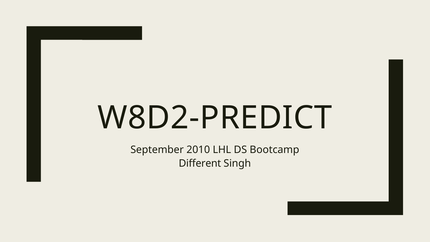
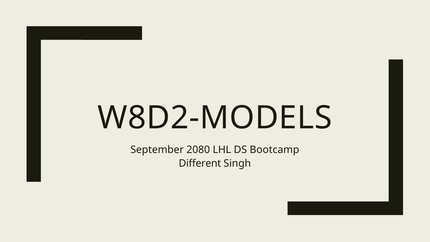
W8D2-PREDICT: W8D2-PREDICT -> W8D2-MODELS (215, 118)
2010: 2010 -> 2080 (198, 150)
